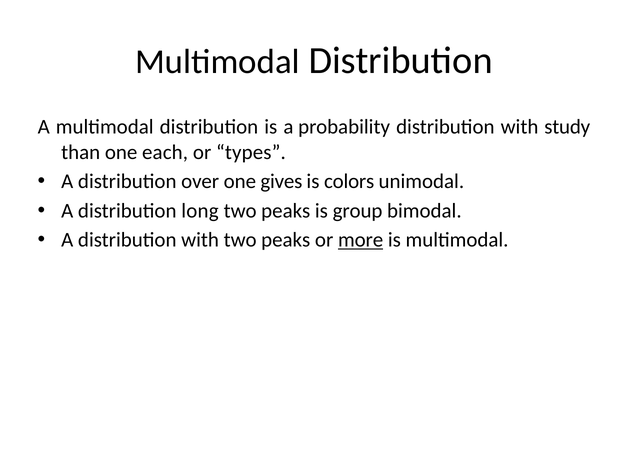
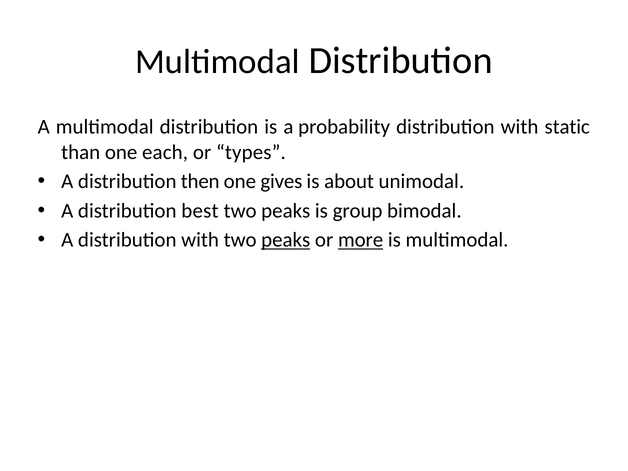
study: study -> static (567, 127)
over: over -> then (200, 181)
colors: colors -> about (349, 181)
long: long -> best (200, 211)
peaks underline: none -> present (286, 240)
